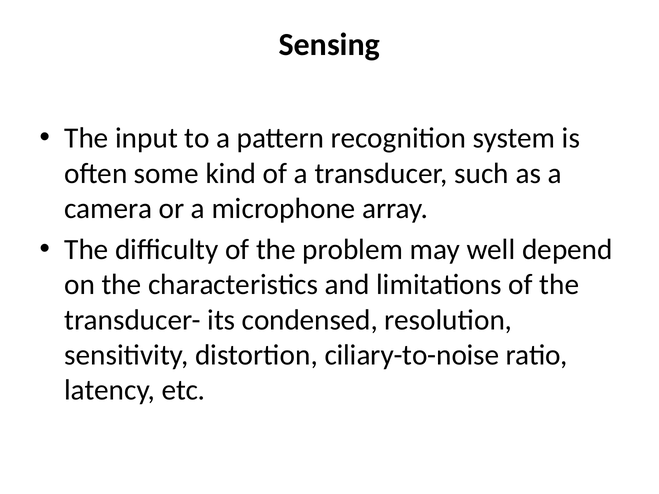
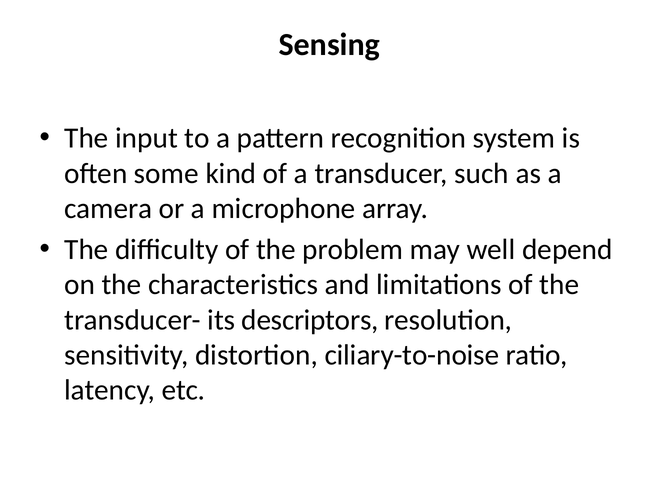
condensed: condensed -> descriptors (310, 320)
